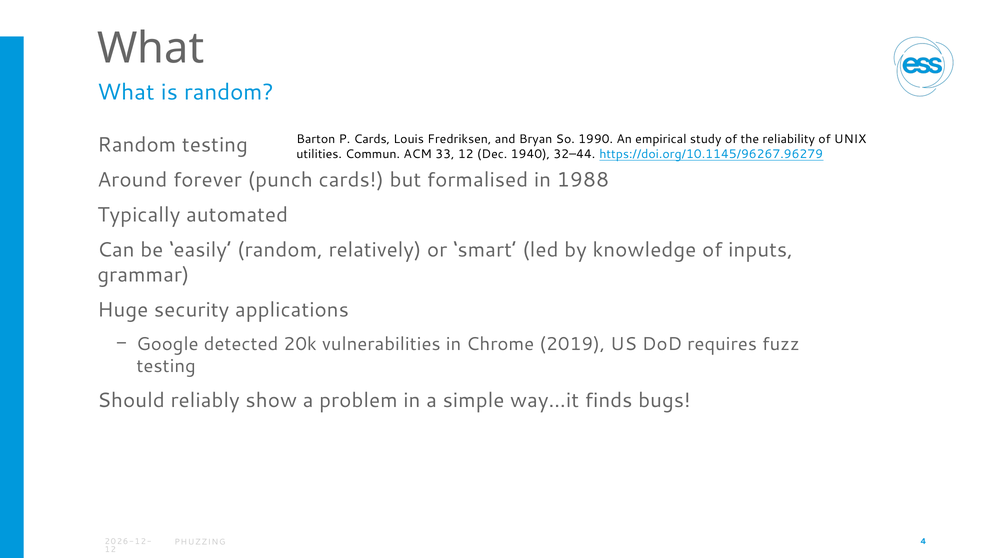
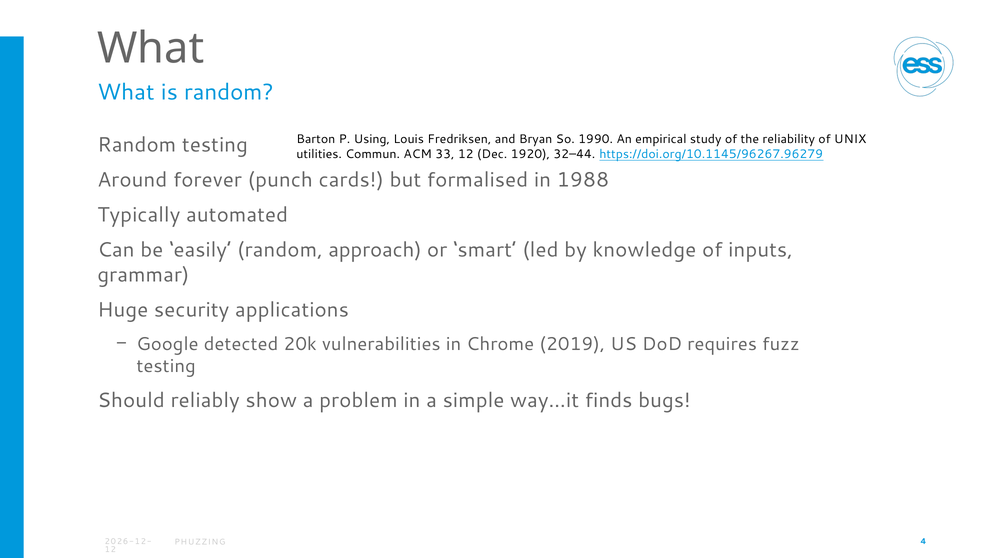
P Cards: Cards -> Using (372, 139)
1940: 1940 -> 1920 (530, 154)
relatively: relatively -> approach (375, 250)
